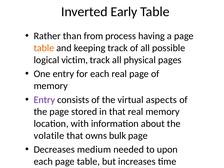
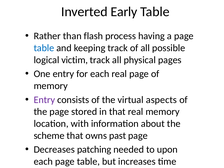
from: from -> flash (93, 36)
table colour: orange -> blue (44, 48)
volatile: volatile -> scheme (49, 136)
bulk: bulk -> past (118, 136)
medium: medium -> patching (94, 150)
